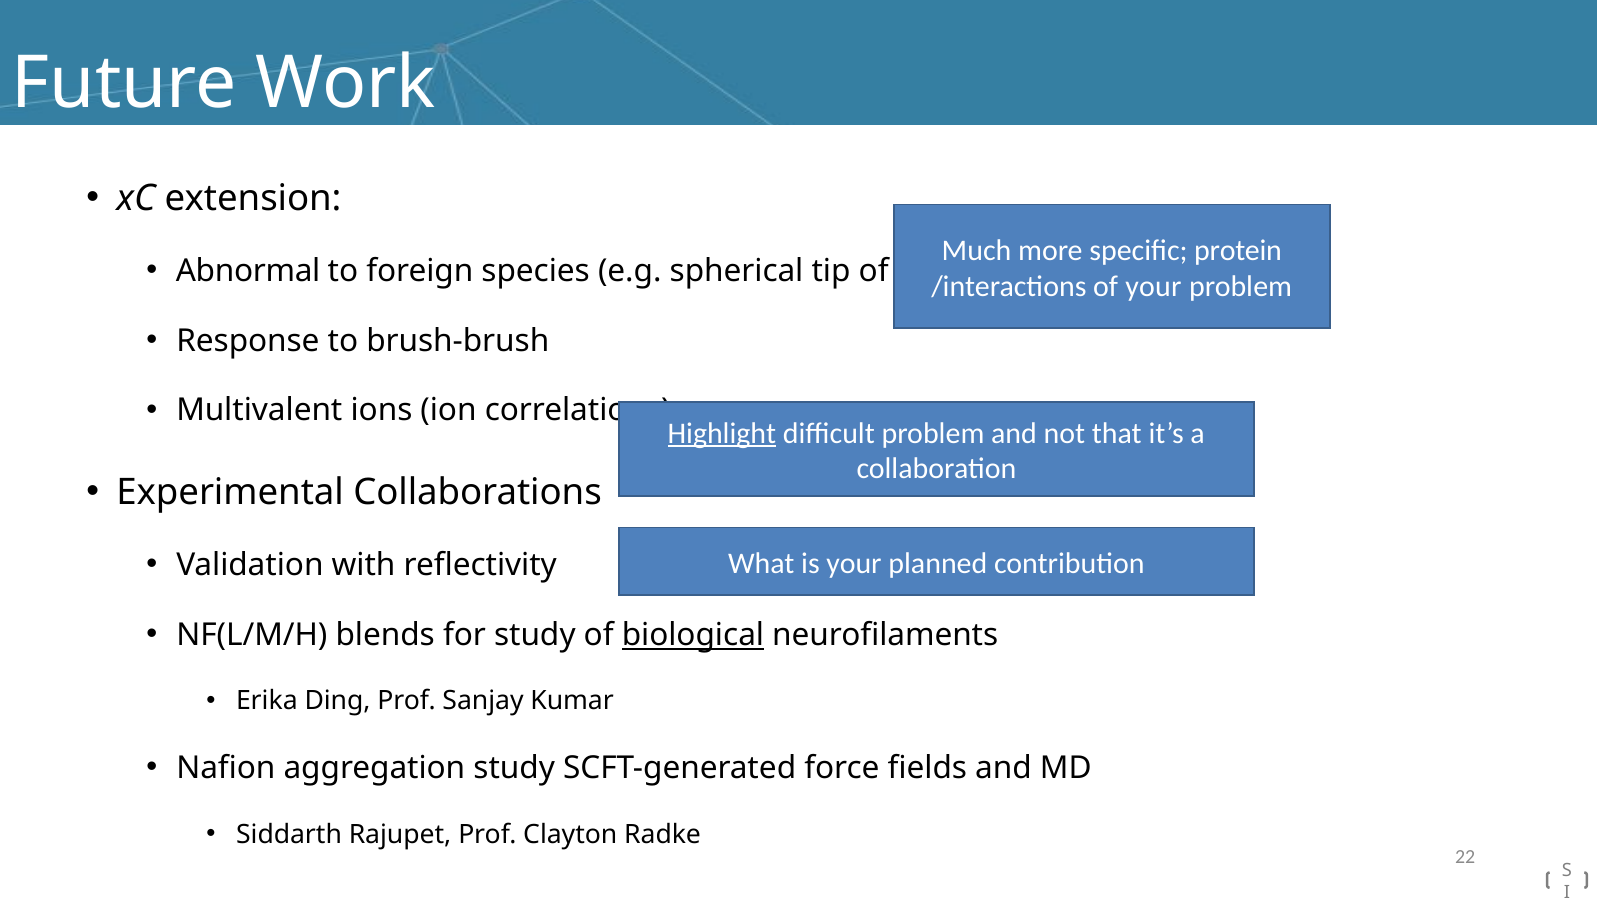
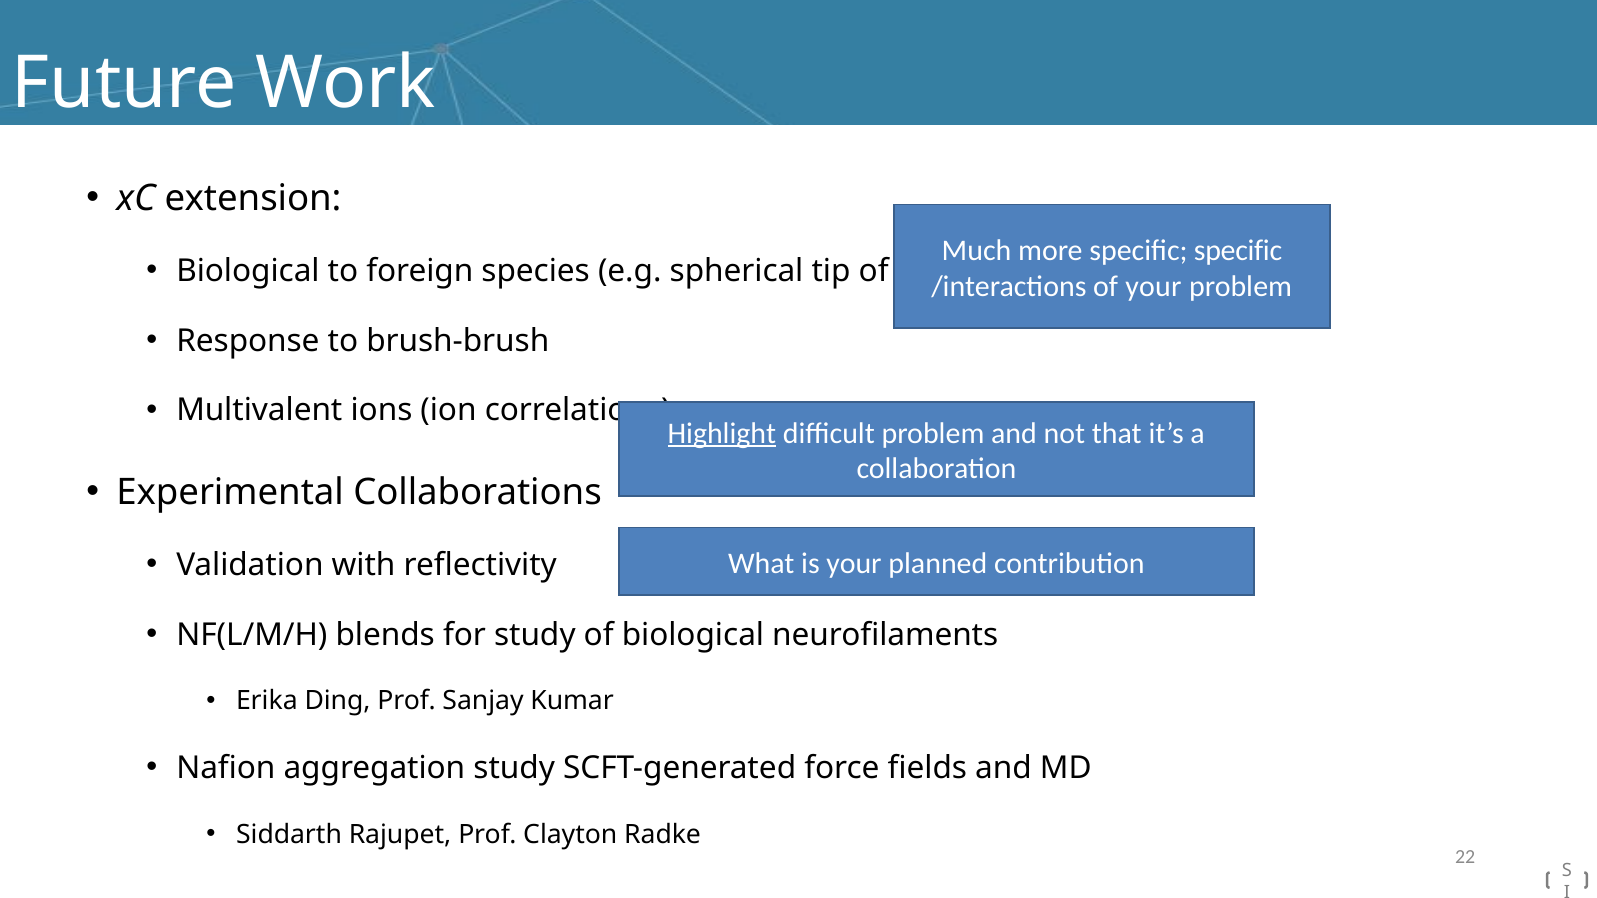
specific protein: protein -> specific (1238, 250)
Abnormal: Abnormal -> Biological (248, 271)
biological underline: present -> none (693, 635)
